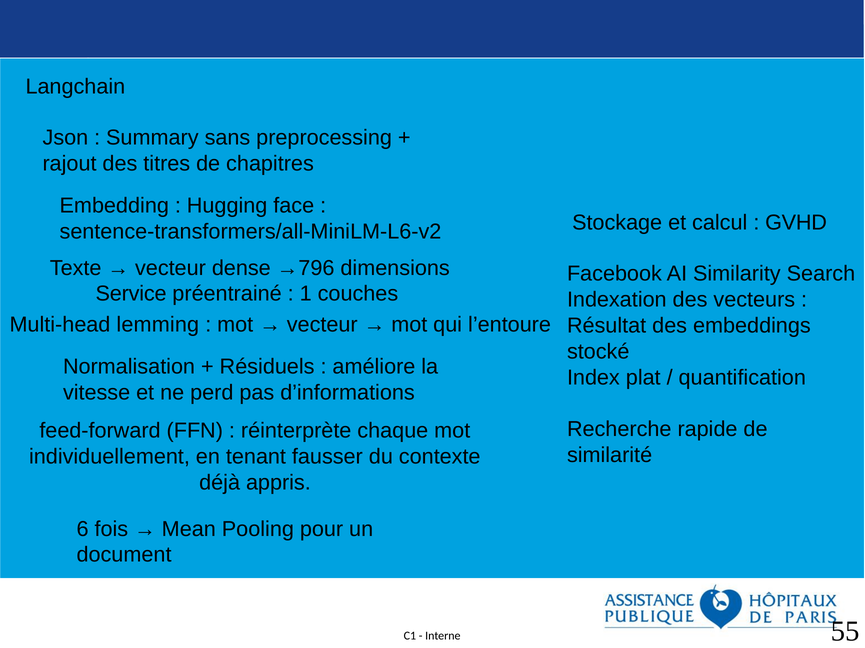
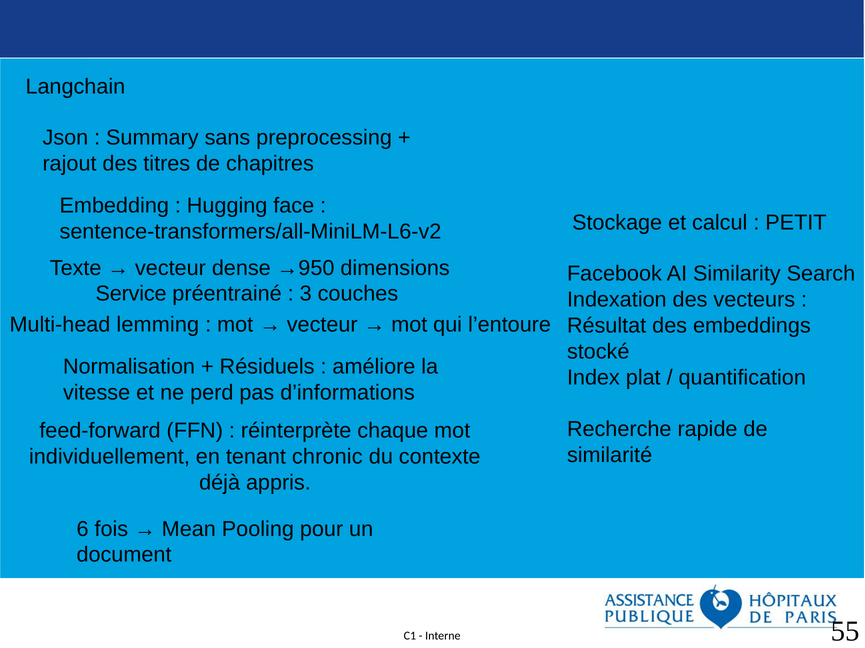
GVHD: GVHD -> PETIT (796, 223)
→796: →796 -> →950 (306, 268)
1: 1 -> 3 (306, 294)
fausser: fausser -> chronic (327, 457)
